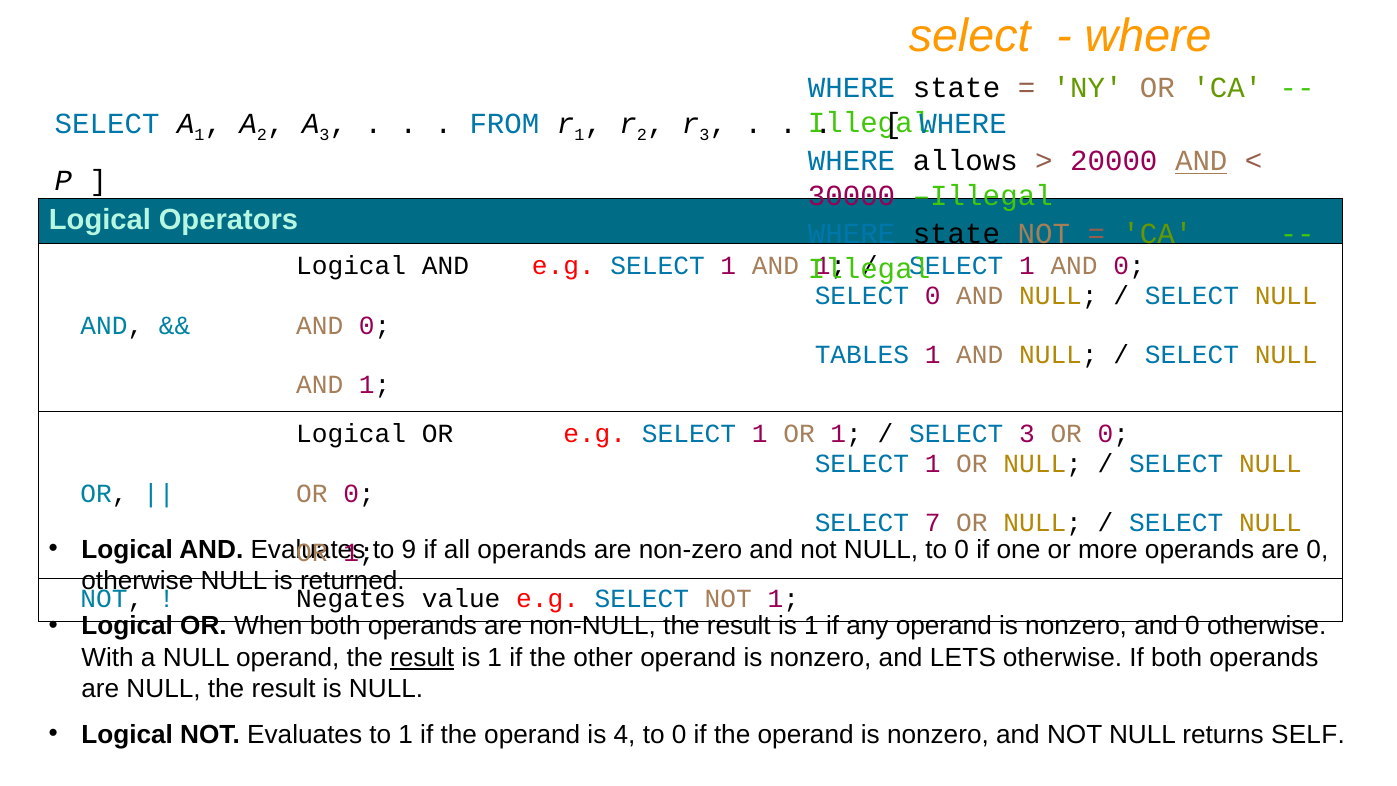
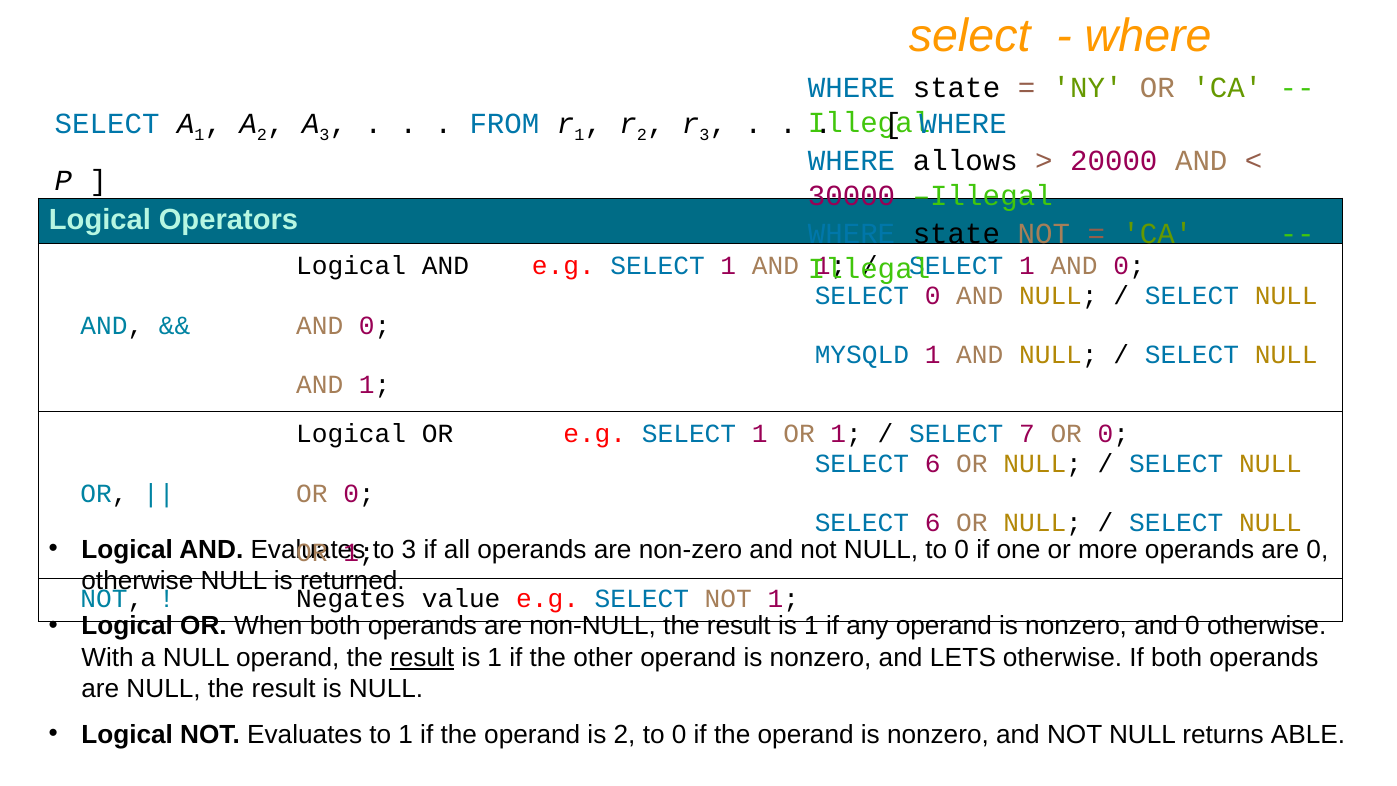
AND underline: present -> none (1201, 161)
TABLES: TABLES -> MYSQLD (862, 355)
SELECT 3: 3 -> 7 (1027, 434)
1: 1 -> 6 (933, 464)
7: 7 -> 6 (933, 523)
to 9: 9 -> 3 (409, 549)
is 4: 4 -> 2 (625, 734)
SELF: SELF -> ABLE (1308, 734)
